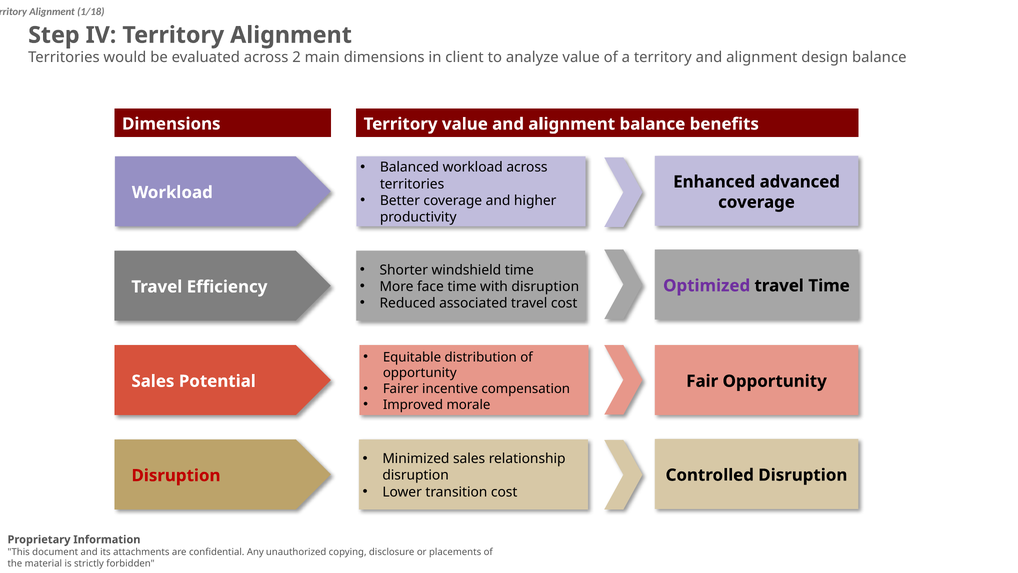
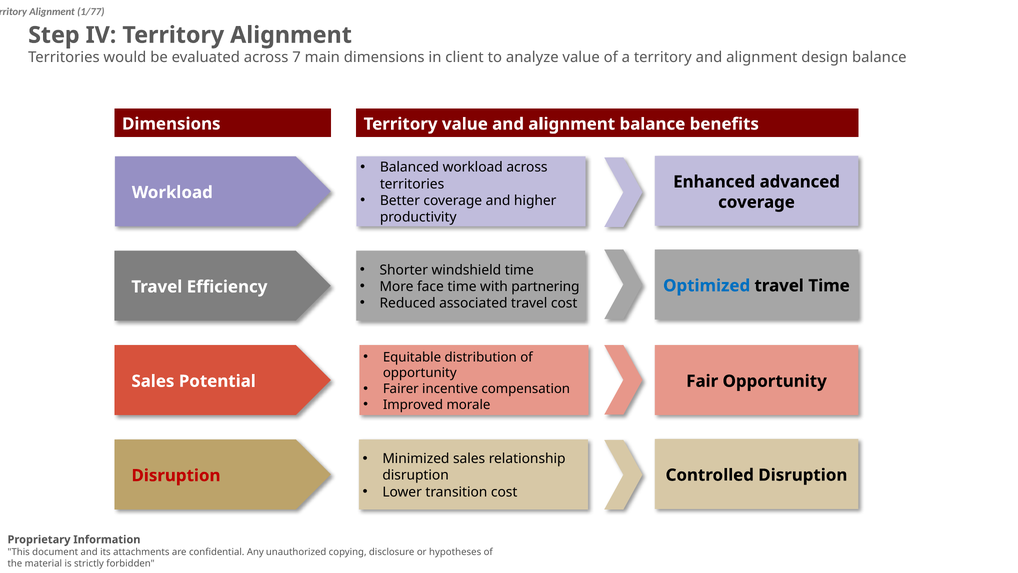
1/18: 1/18 -> 1/77 (91, 12)
2: 2 -> 7 (297, 57)
with disruption: disruption -> partnering (545, 286)
Optimized colour: purple -> blue (707, 286)
placements: placements -> hypotheses (455, 552)
